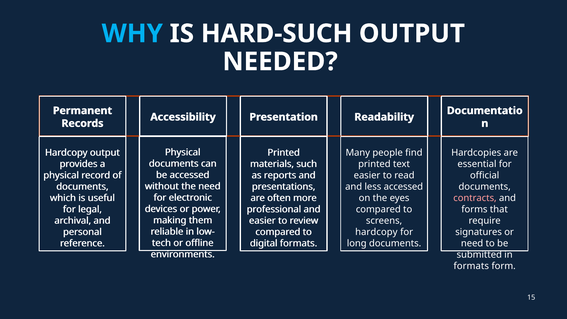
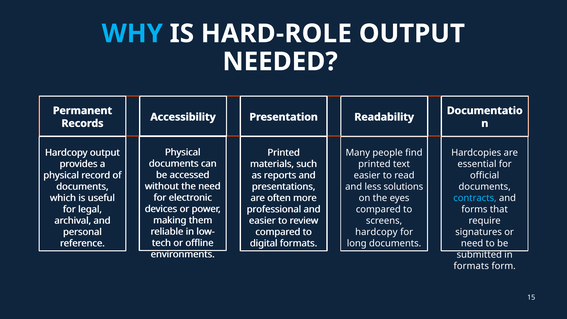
HARD-SUCH: HARD-SUCH -> HARD-ROLE (276, 34)
less accessed: accessed -> solutions (403, 187)
contracts colour: pink -> light blue (475, 198)
